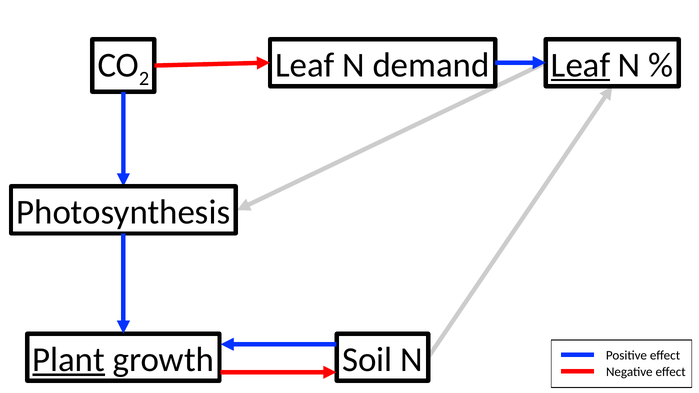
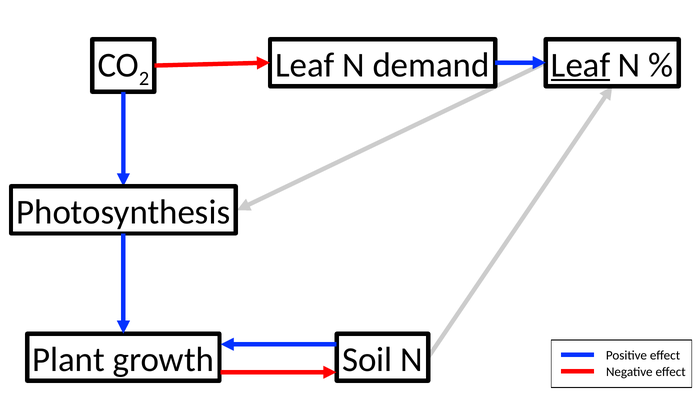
Plant underline: present -> none (69, 360)
